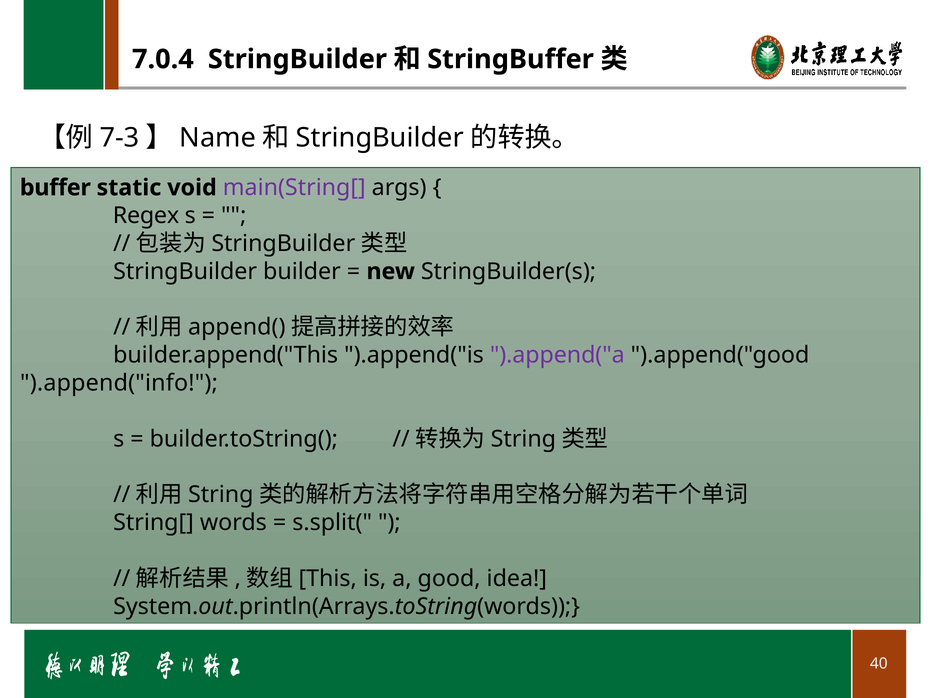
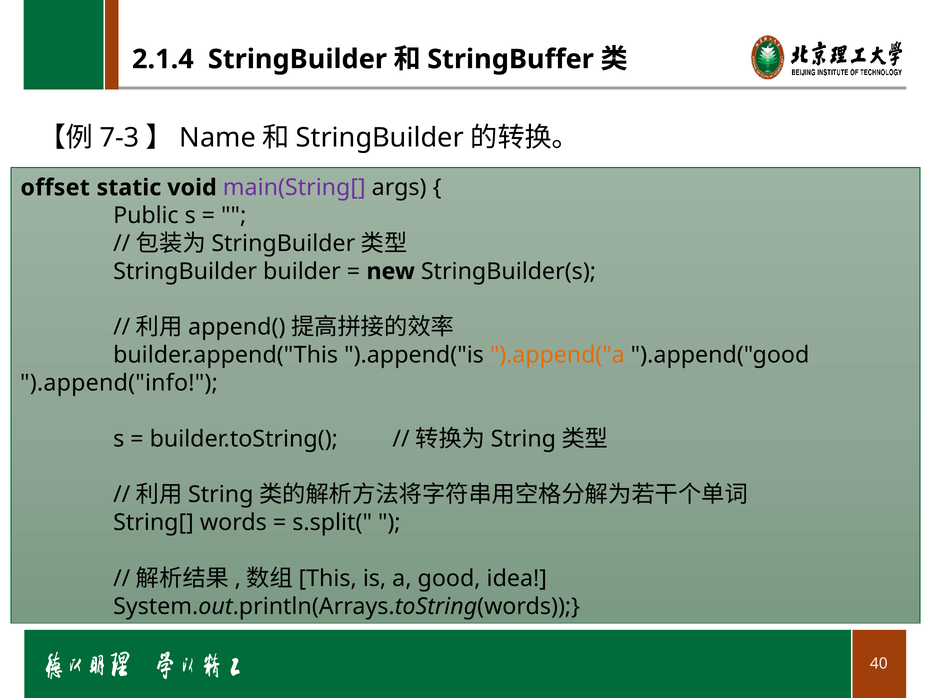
7.0.4: 7.0.4 -> 2.1.4 (163, 59)
buffer: buffer -> offset (55, 188)
Regex: Regex -> Public (146, 216)
).append("a colour: purple -> orange (557, 355)
